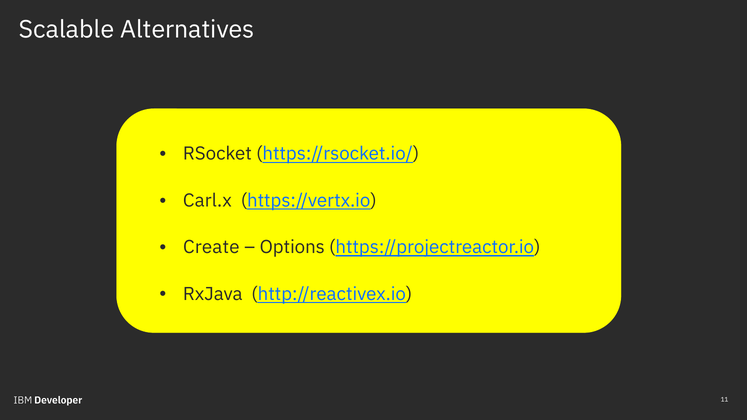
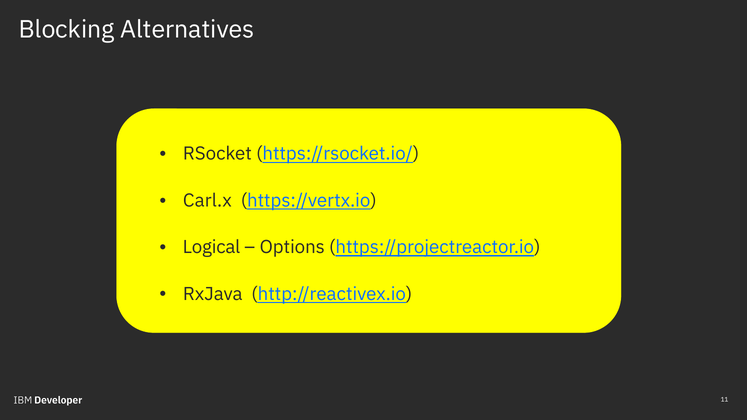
Scalable: Scalable -> Blocking (67, 30)
Create: Create -> Logical (211, 247)
